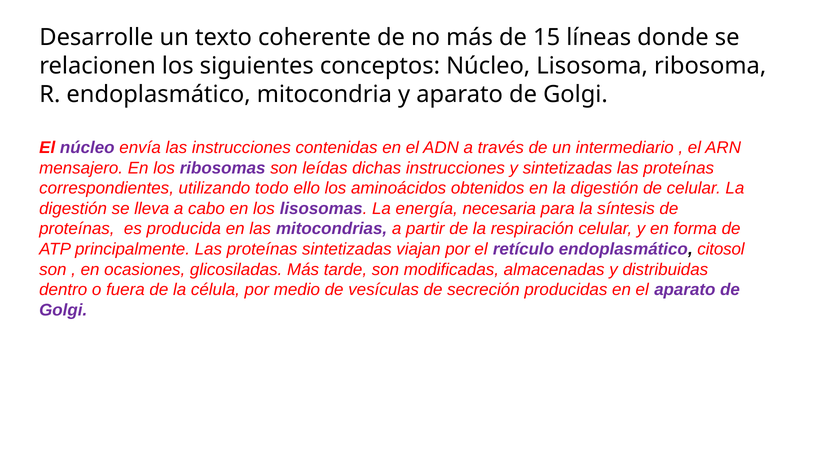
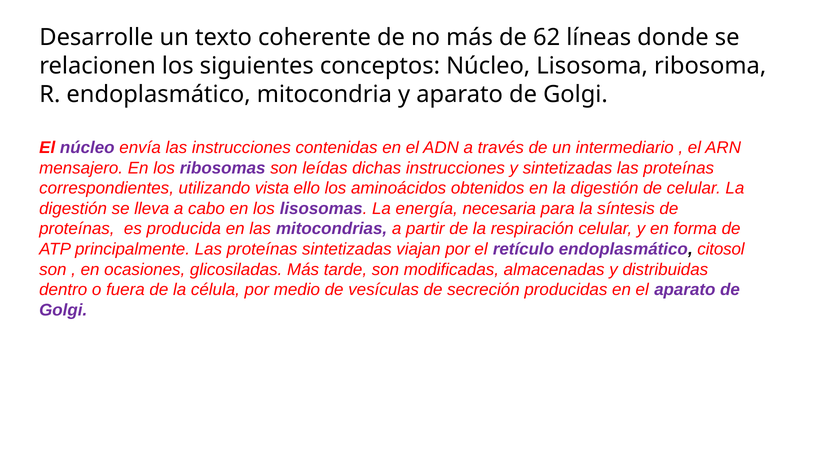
15: 15 -> 62 (547, 37)
todo: todo -> vista (272, 188)
